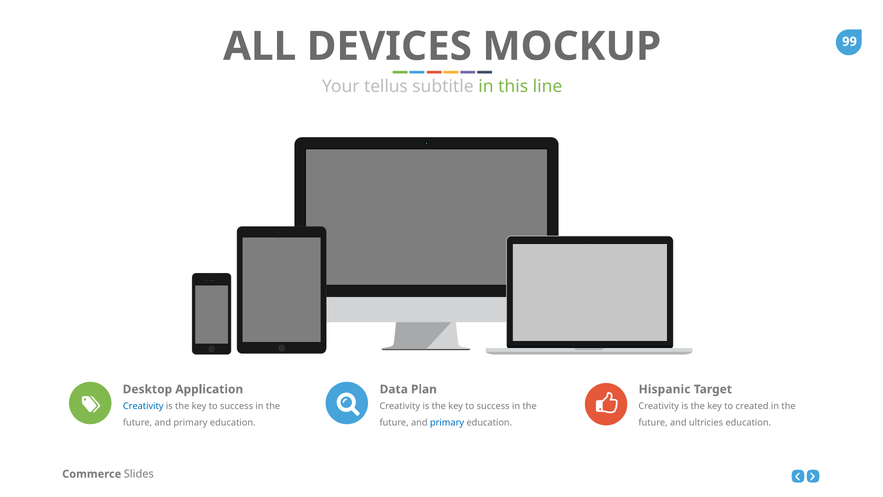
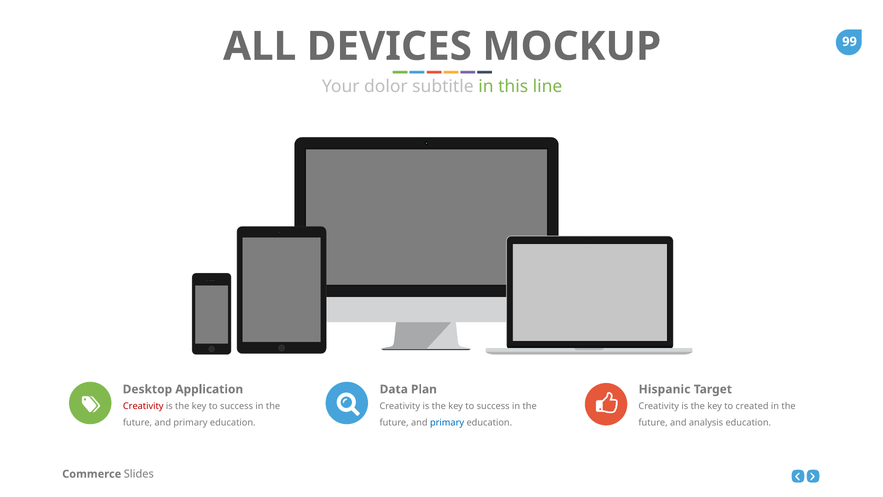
tellus: tellus -> dolor (386, 86)
Creativity colour: blue -> red (143, 406)
ultricies: ultricies -> analysis (706, 423)
